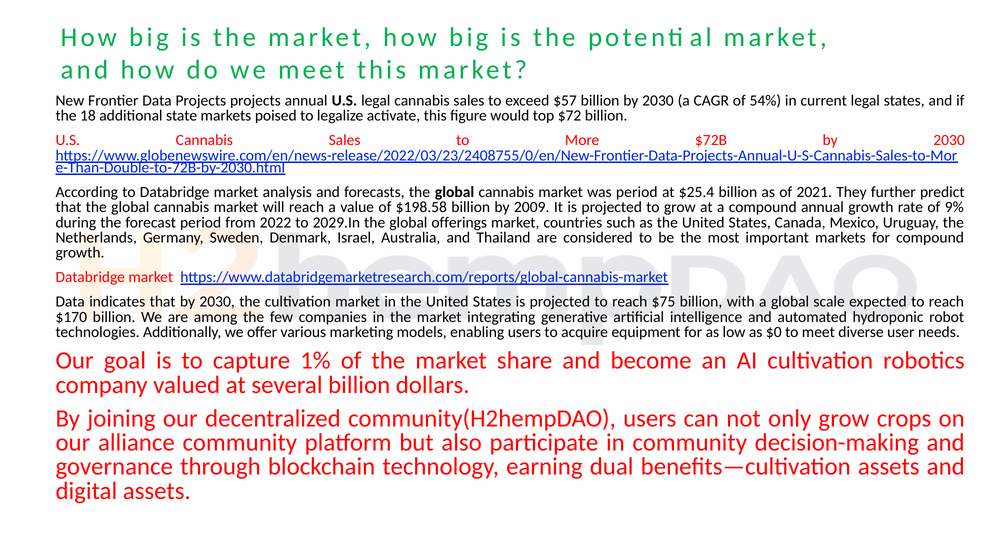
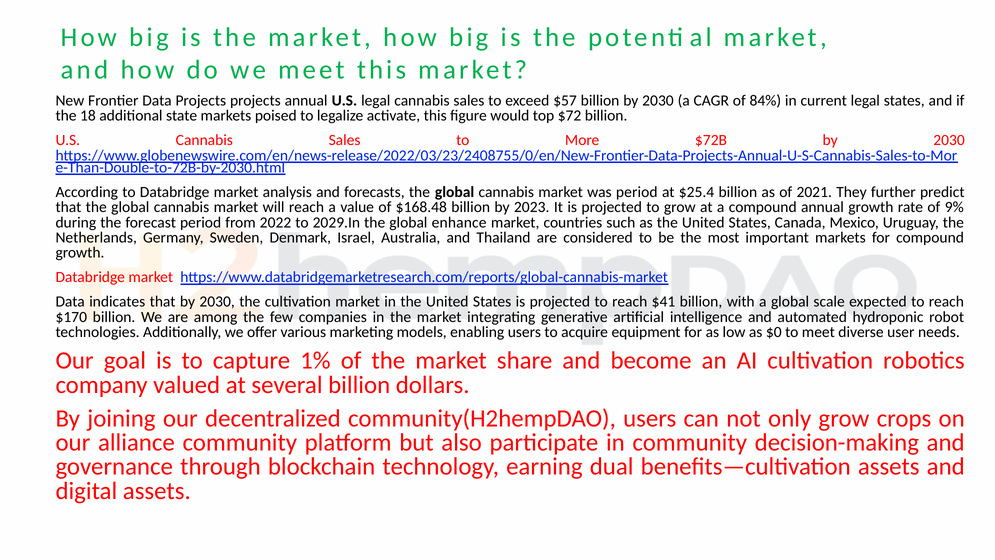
54%: 54% -> 84% (765, 100)
$198.58: $198.58 -> $168.48 (421, 207)
2009: 2009 -> 2023 (532, 207)
offerings: offerings -> enhance (459, 222)
$75: $75 -> $41 (663, 302)
